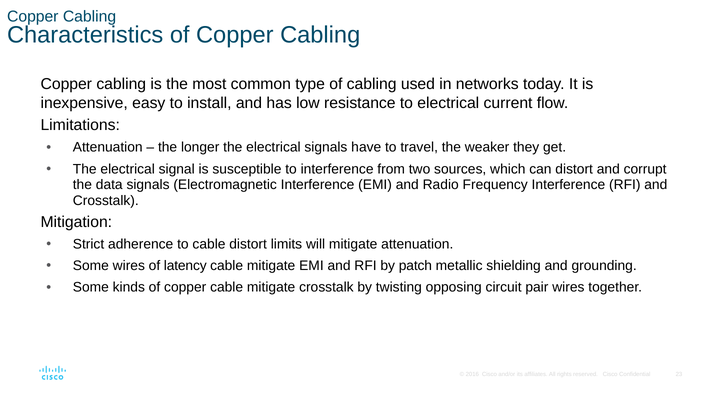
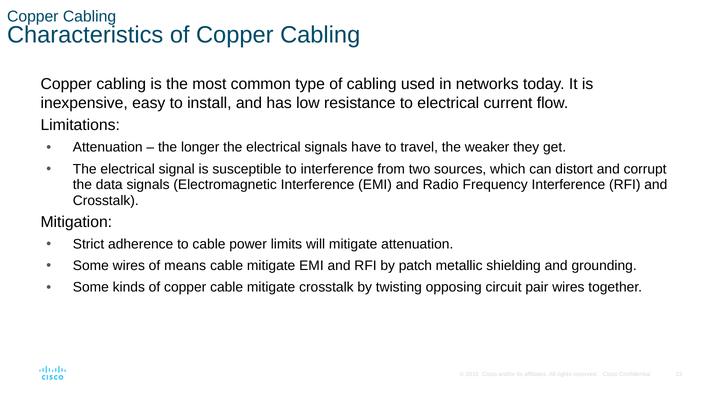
cable distort: distort -> power (248, 244)
latency: latency -> means (185, 266)
